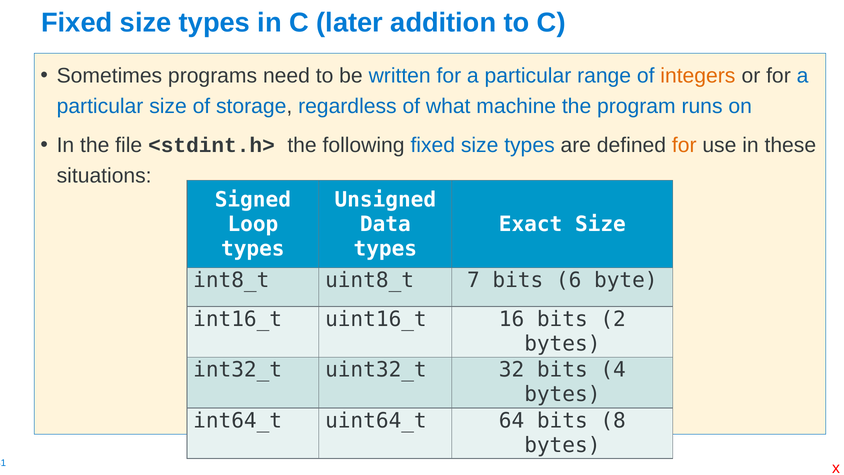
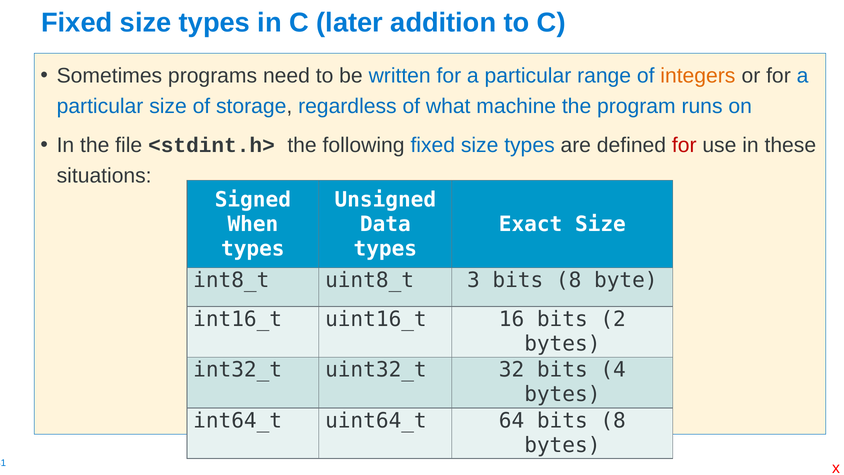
for colour: orange -> red (684, 145)
Loop: Loop -> When (253, 224)
7: 7 -> 3 (473, 280)
6: 6 -> 8 (569, 280)
